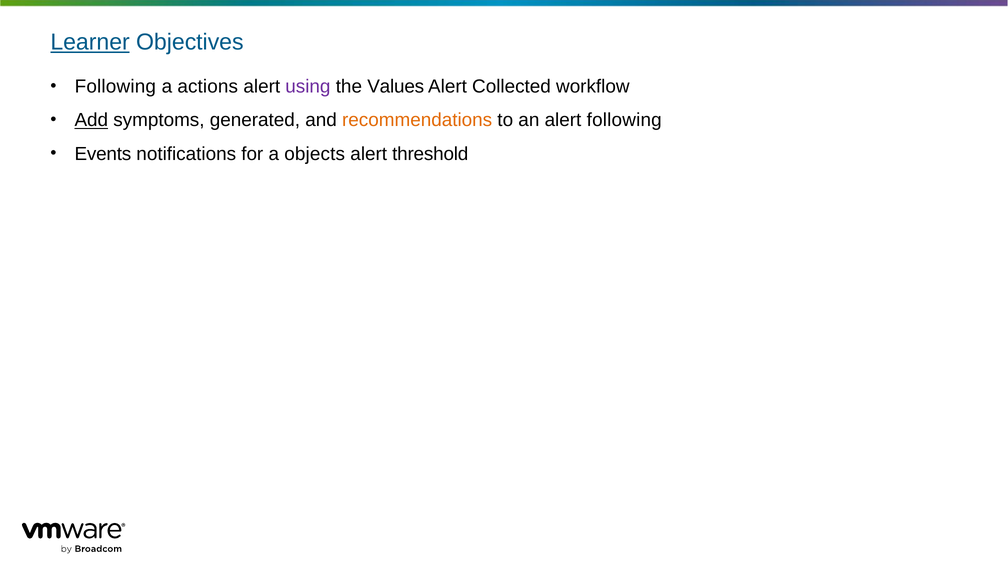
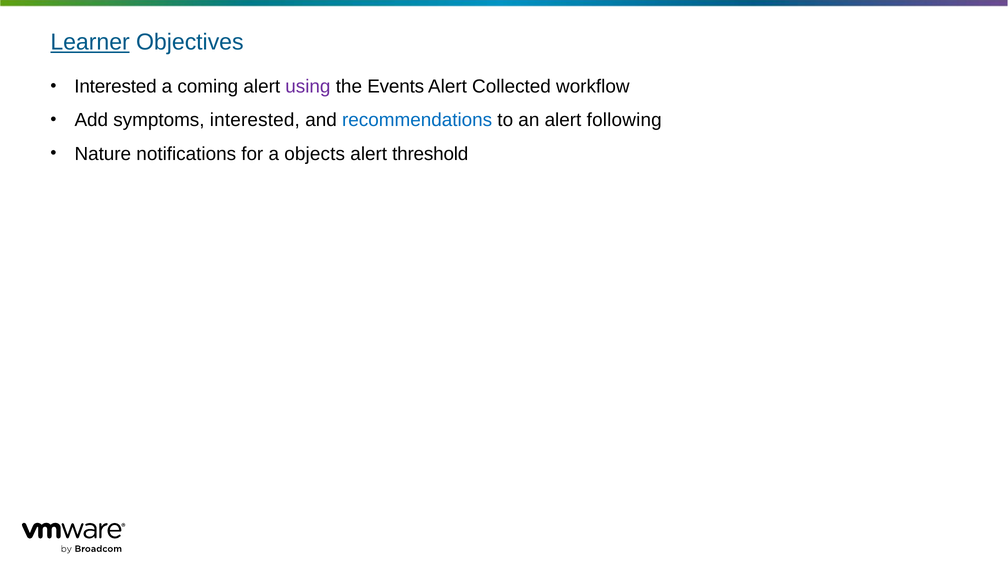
Following: Following -> Interested (116, 87)
actions: actions -> coming (208, 87)
Values: Values -> Events (396, 87)
Add underline: present -> none (91, 120)
symptoms generated: generated -> interested (255, 120)
recommendations colour: orange -> blue (417, 120)
Events: Events -> Nature (103, 154)
